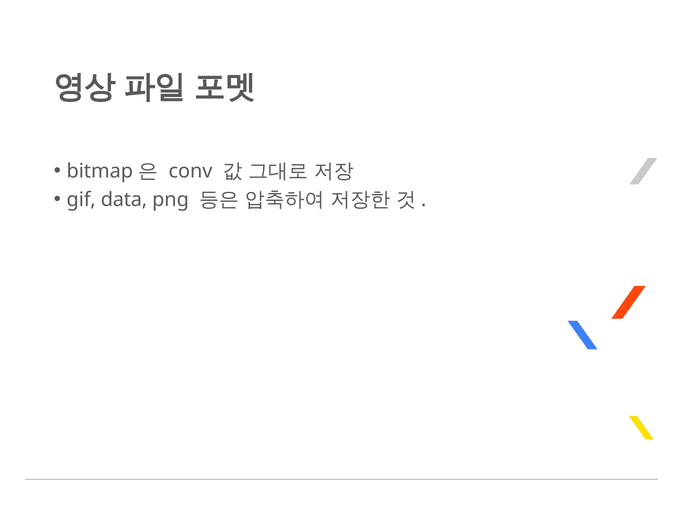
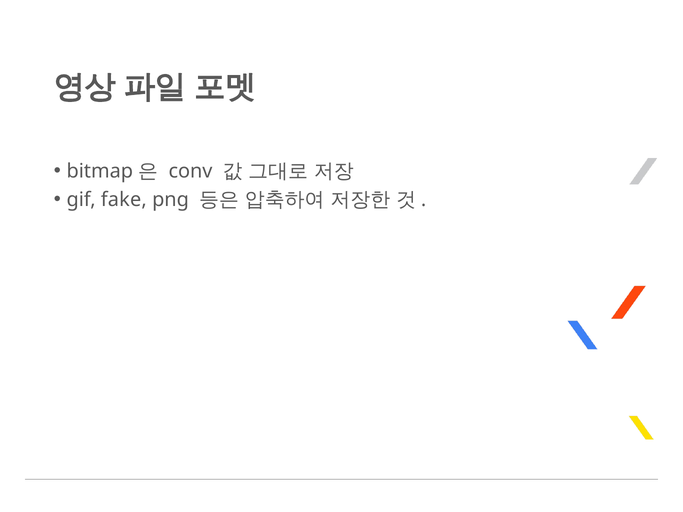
data: data -> fake (124, 200)
